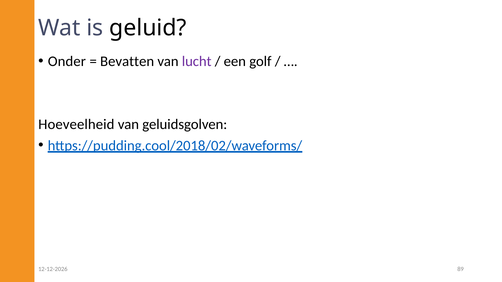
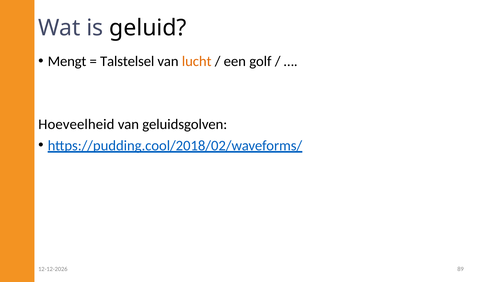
Onder: Onder -> Mengt (67, 61)
Bevatten: Bevatten -> Talstelsel (127, 61)
lucht colour: purple -> orange (197, 61)
